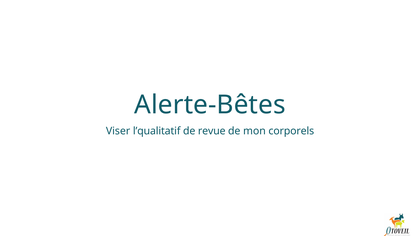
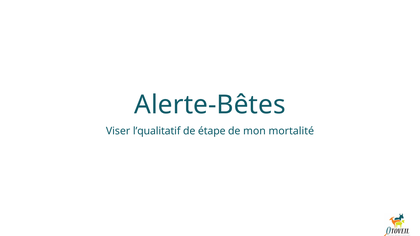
revue: revue -> étape (212, 131)
corporels: corporels -> mortalité (291, 131)
